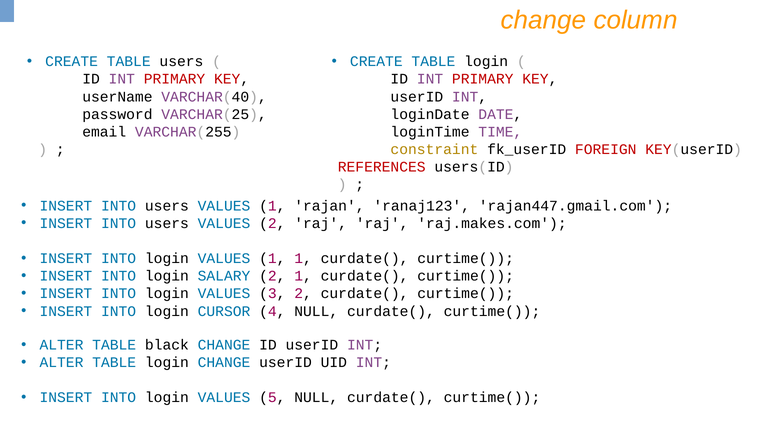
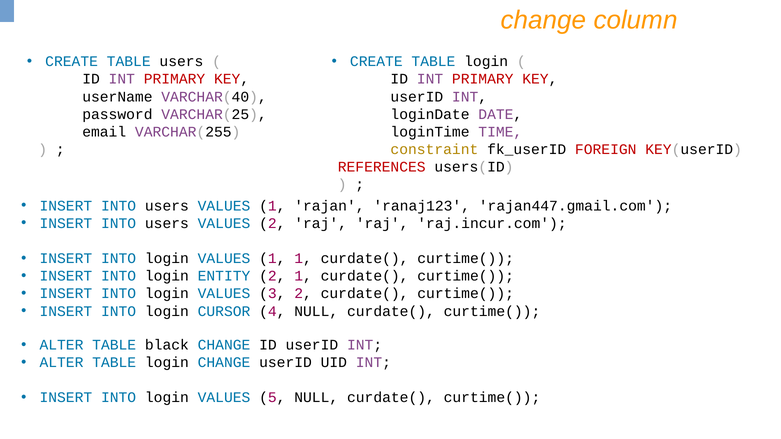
raj.makes.com: raj.makes.com -> raj.incur.com (492, 224)
SALARY: SALARY -> ENTITY (224, 276)
